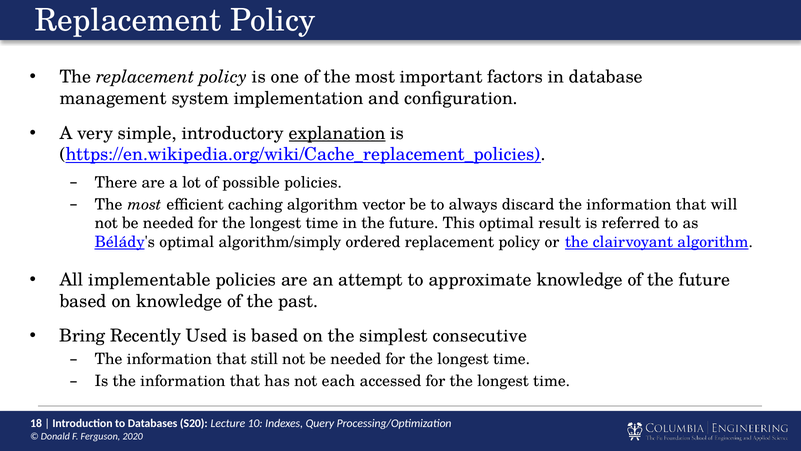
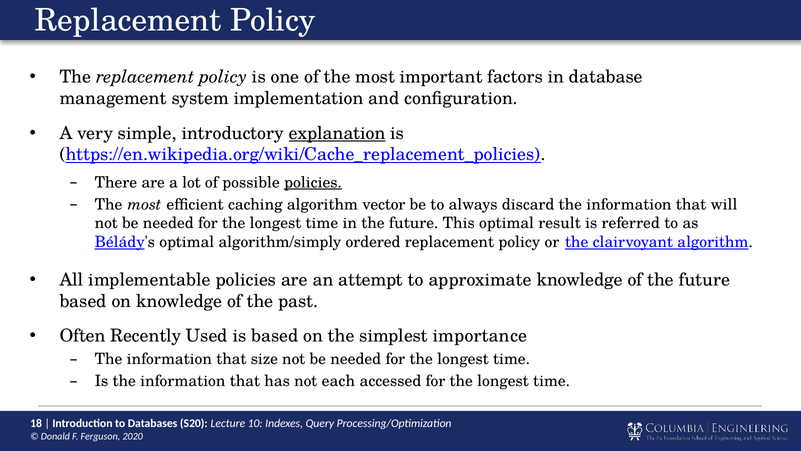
policies underline: none -> present (313, 182)
Bring: Bring -> Often (83, 336)
consecutive: consecutive -> importance (480, 336)
still: still -> size (264, 359)
